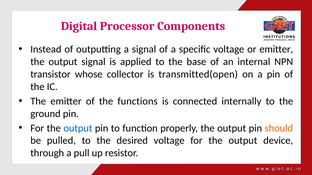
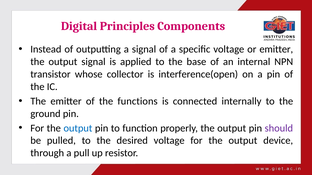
Processor: Processor -> Principles (127, 26)
transmitted(open: transmitted(open -> interference(open (198, 74)
should colour: orange -> purple (279, 128)
